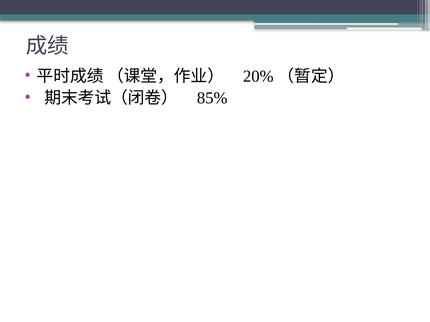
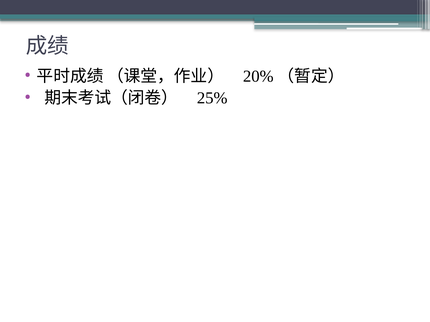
85%: 85% -> 25% (212, 98)
